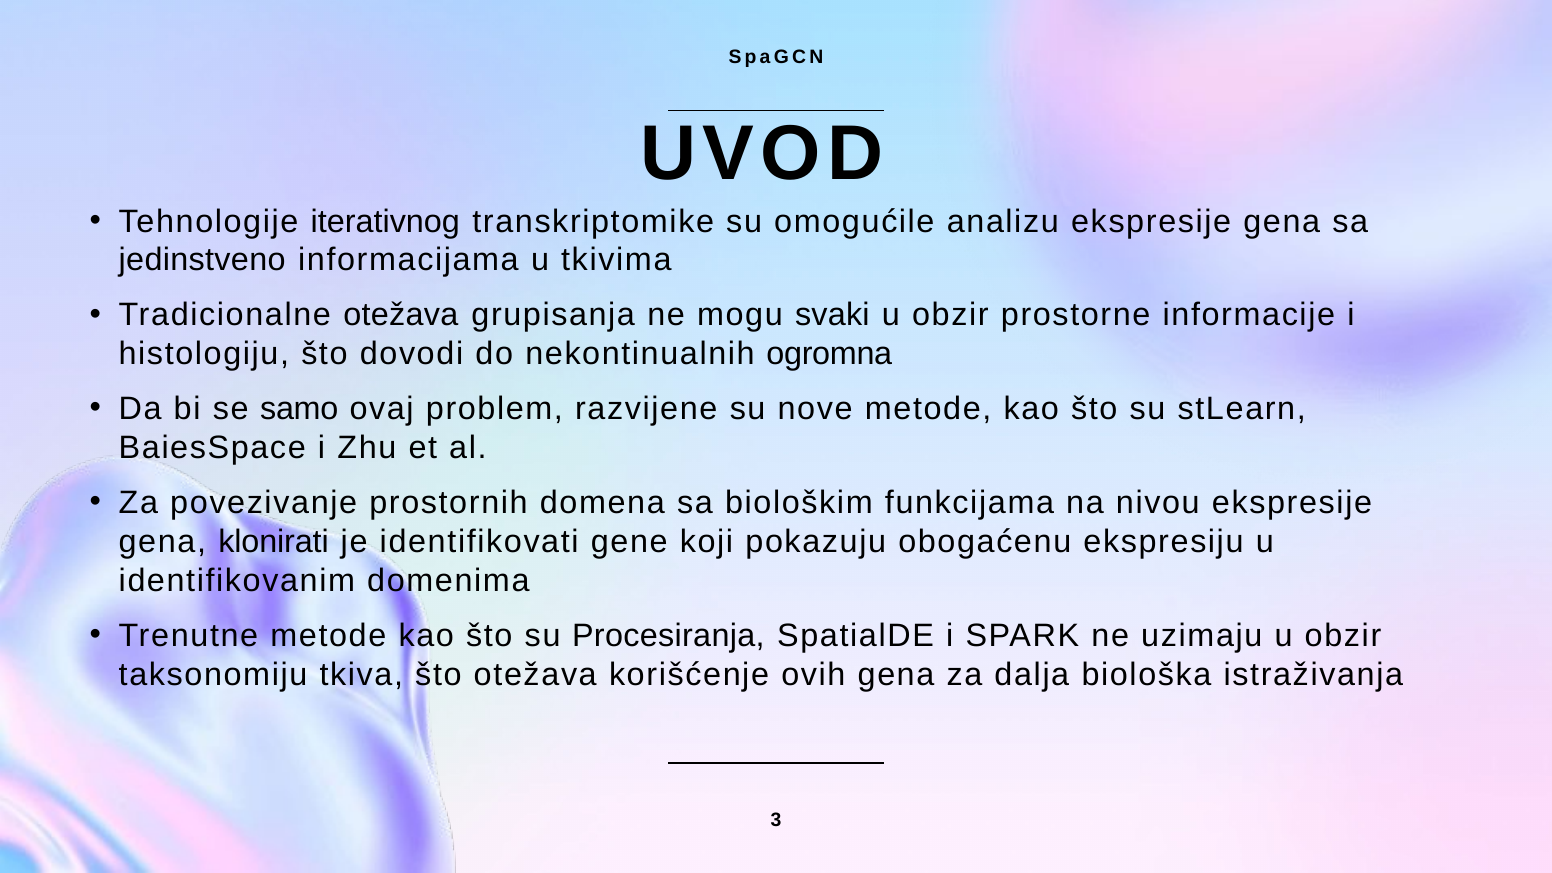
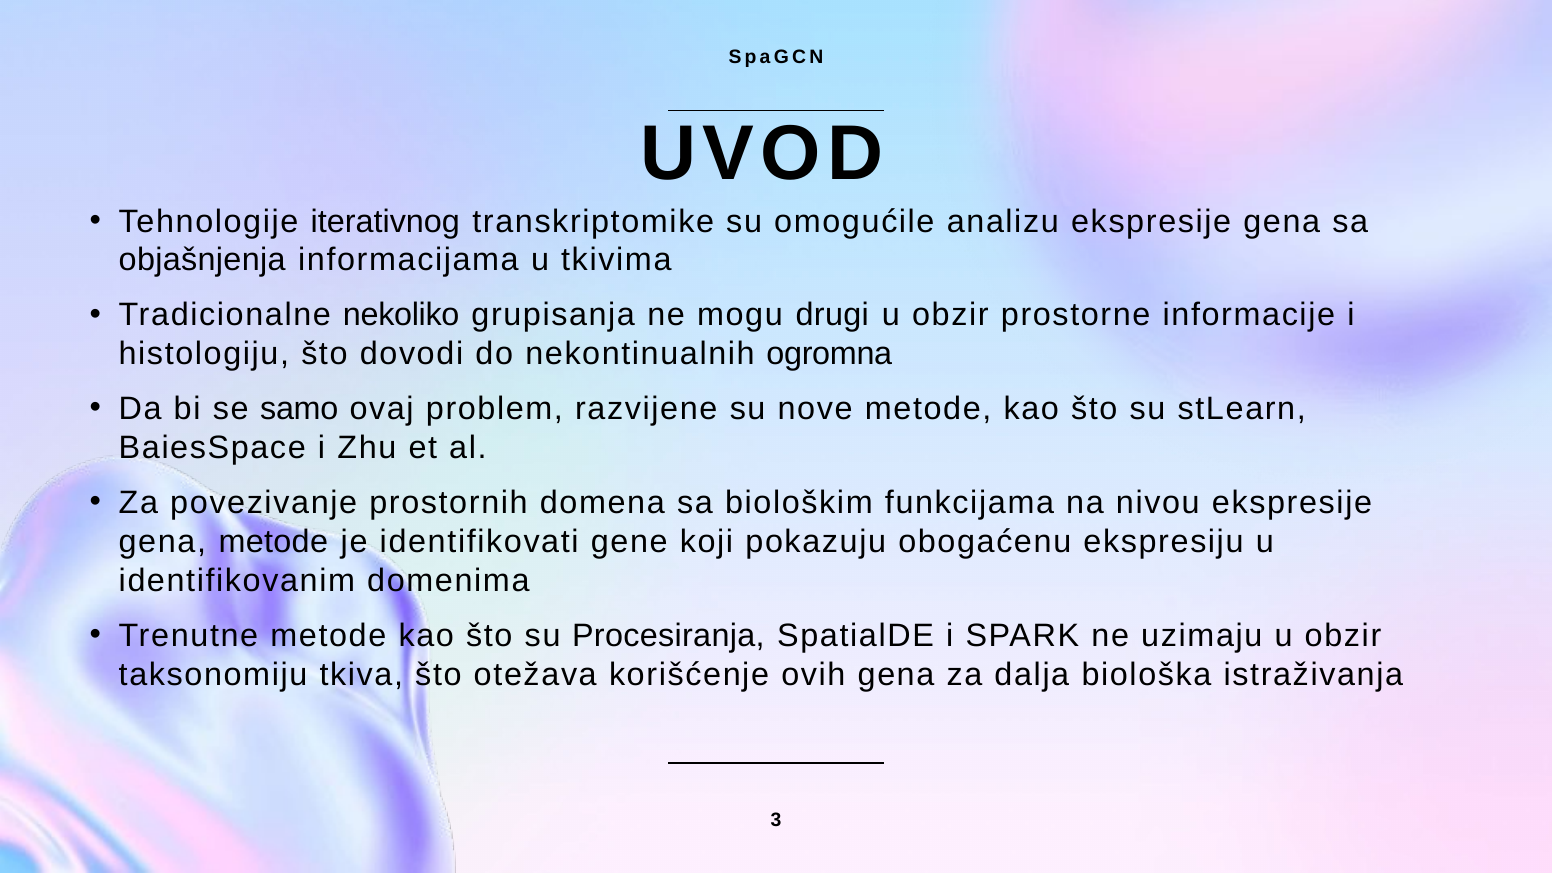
jedinstveno: jedinstveno -> objašnjenja (202, 260)
Tradicionalne otežava: otežava -> nekoliko (401, 315)
svaki: svaki -> drugi (832, 315)
gena klonirati: klonirati -> metode (273, 542)
